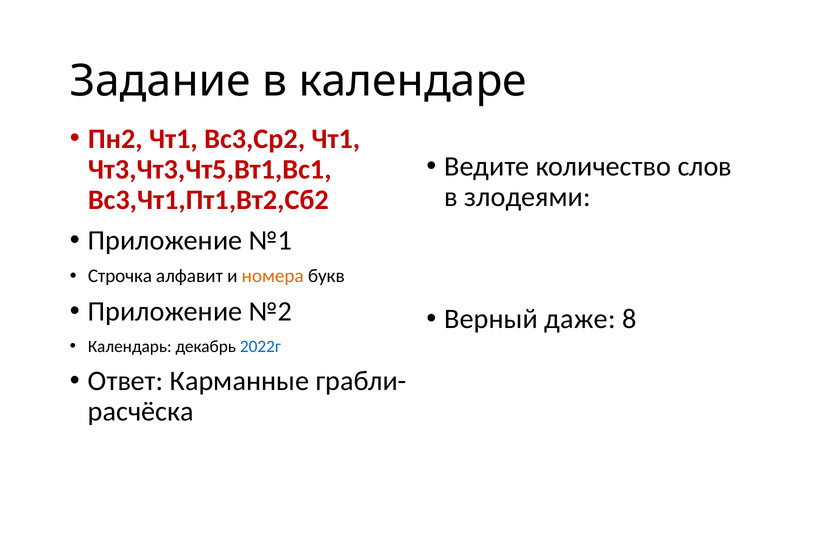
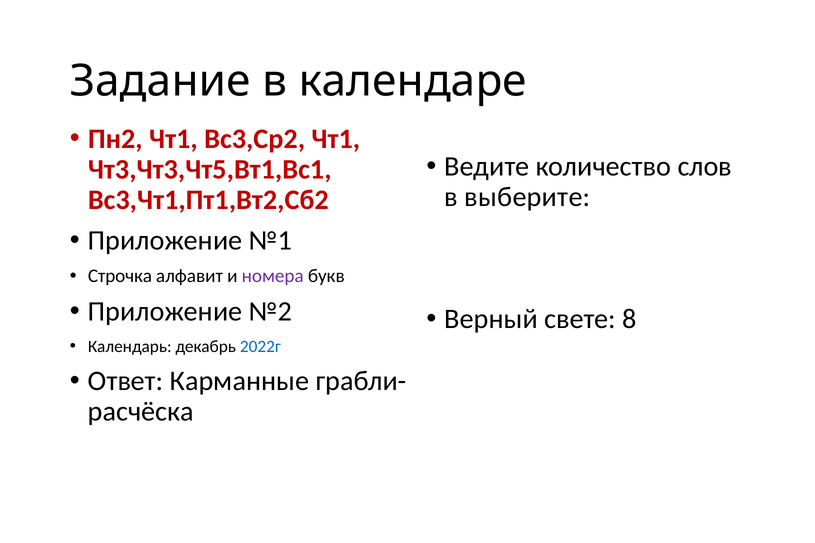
злодеями: злодеями -> выберите (527, 197)
номера colour: orange -> purple (273, 276)
даже: даже -> свете (580, 319)
